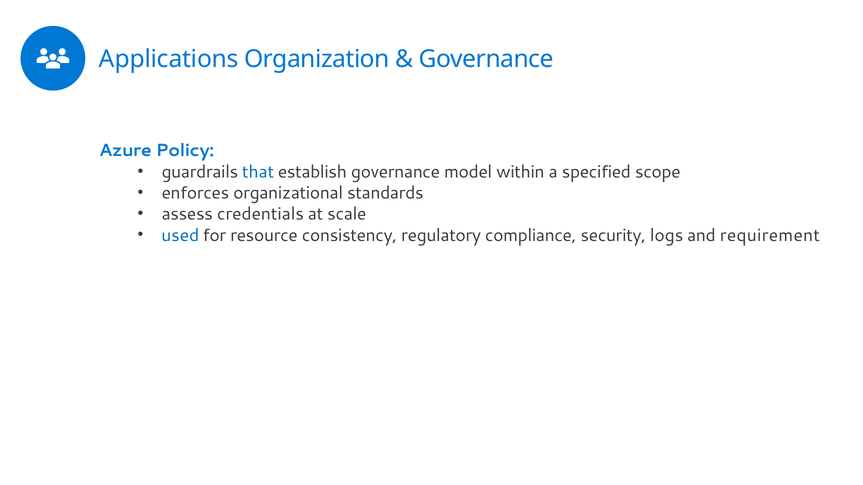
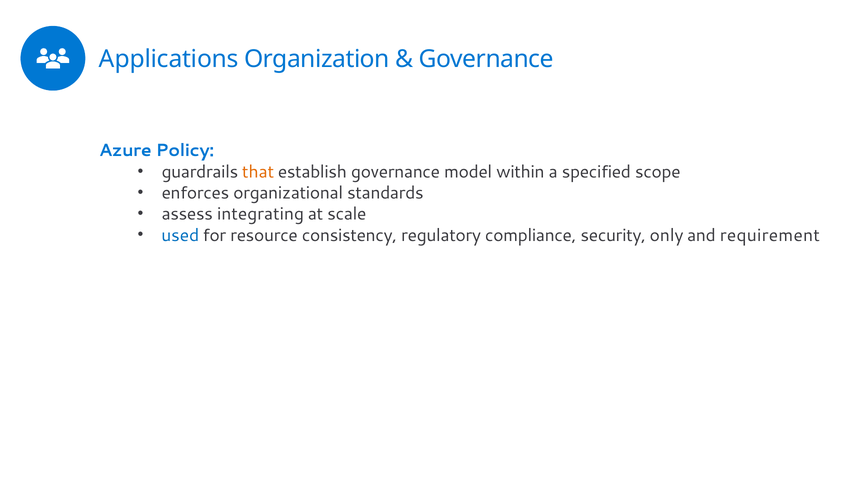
that colour: blue -> orange (258, 172)
credentials: credentials -> integrating (261, 214)
logs: logs -> only (667, 235)
